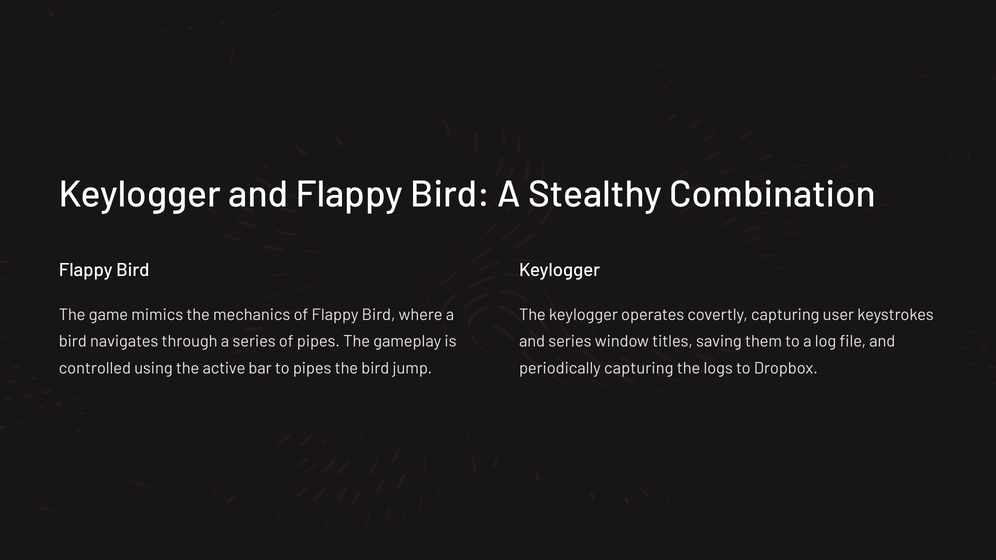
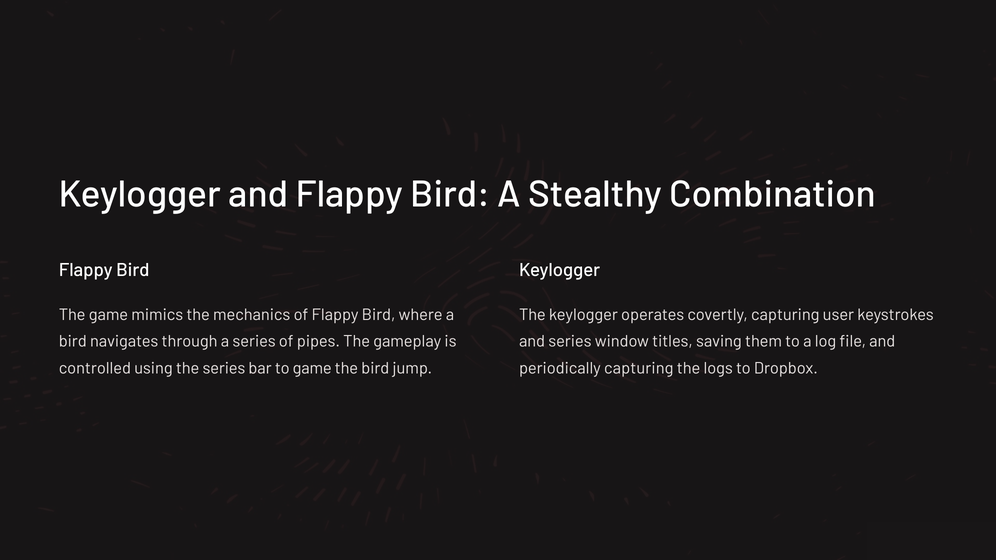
the active: active -> series (224, 368)
to pipes: pipes -> game (312, 368)
